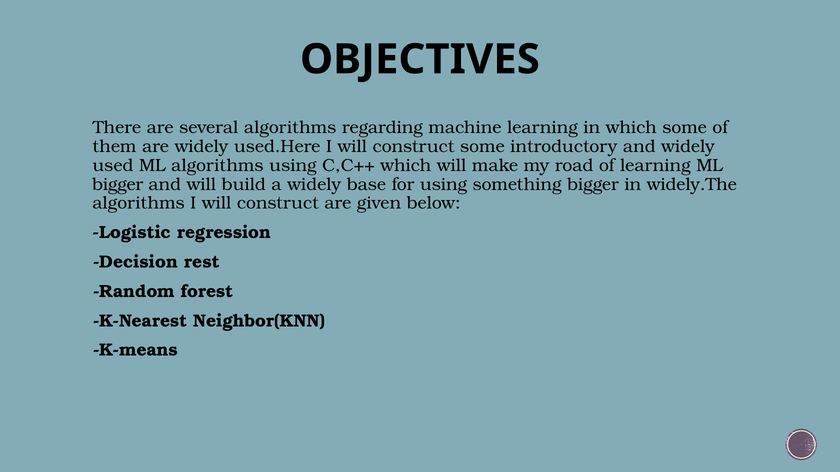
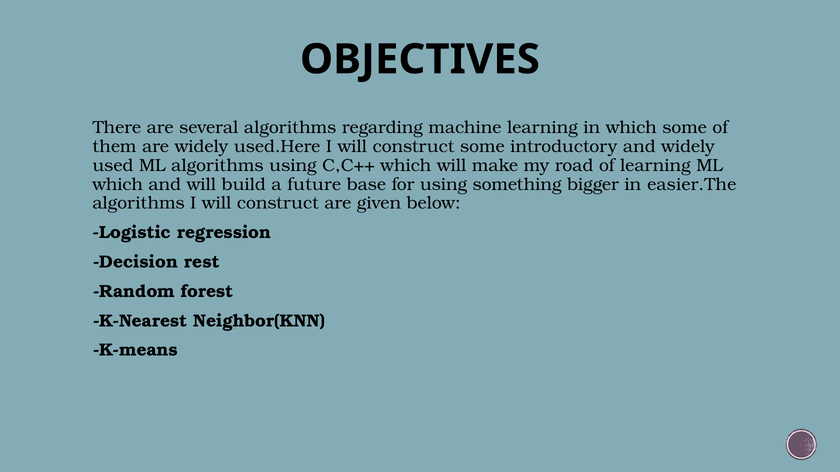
bigger: bigger -> which (118, 184)
a widely: widely -> future (314, 184)
widely.The: widely.The -> easier.The (692, 184)
